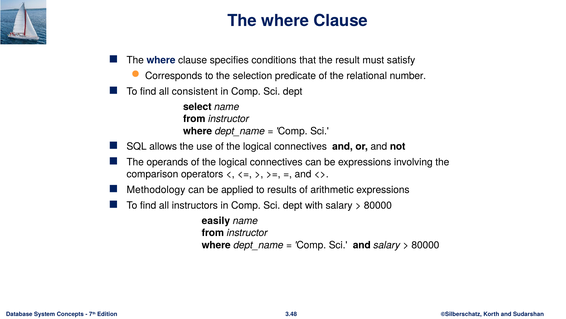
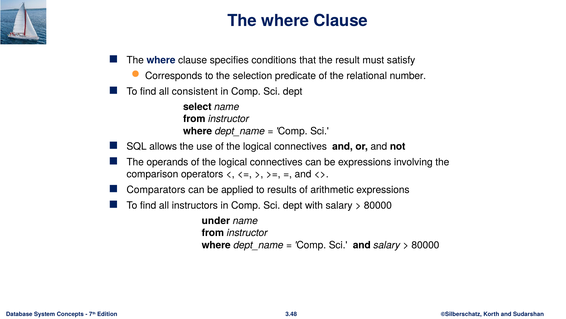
Methodology: Methodology -> Comparators (156, 189)
easily: easily -> under (216, 220)
